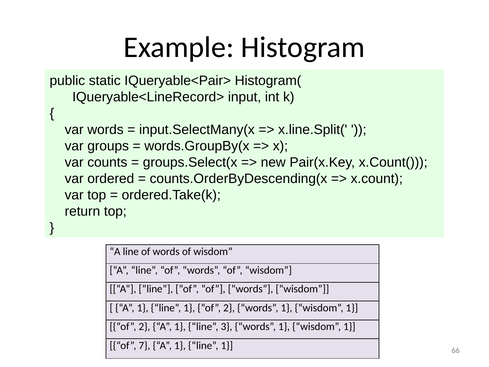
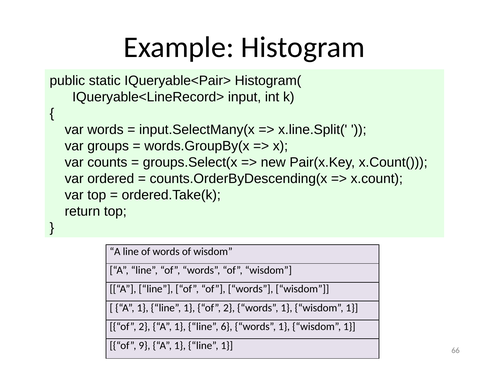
3: 3 -> 6 (227, 326)
7: 7 -> 9 (144, 345)
